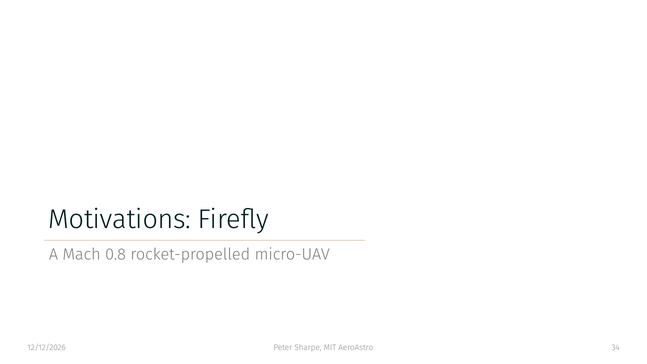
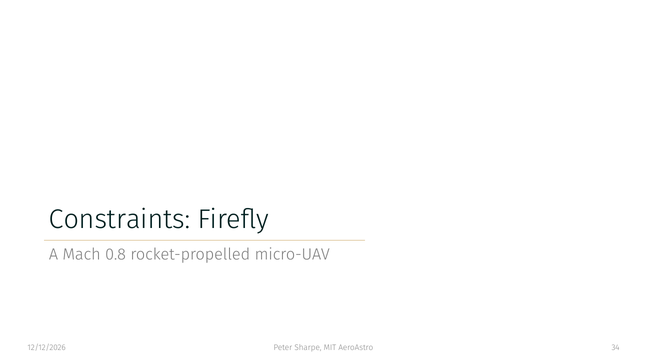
Motivations: Motivations -> Constraints (120, 219)
